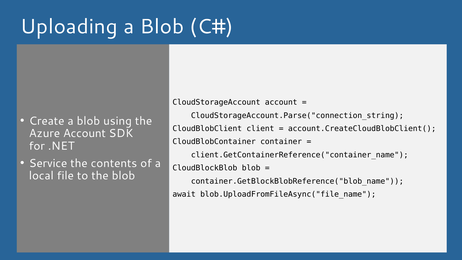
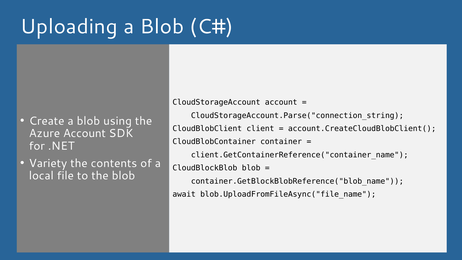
Service: Service -> Variety (48, 163)
